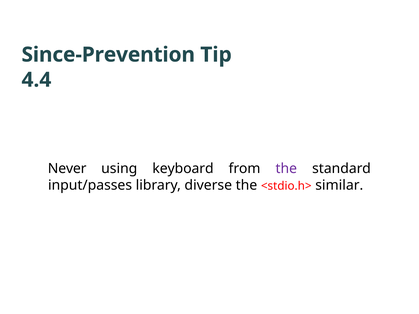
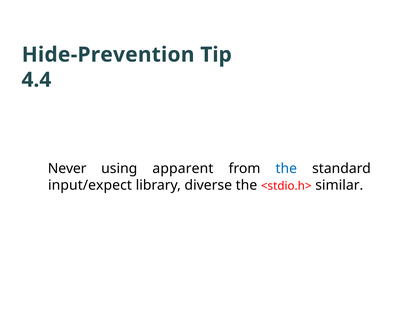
Since-Prevention: Since-Prevention -> Hide-Prevention (108, 55)
keyboard: keyboard -> apparent (183, 169)
the colour: purple -> blue (286, 169)
input/passes: input/passes -> input/expect (90, 185)
